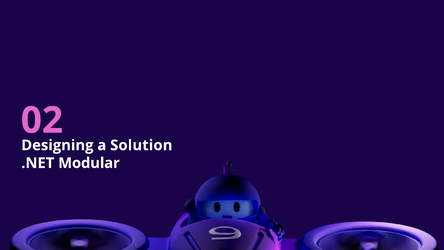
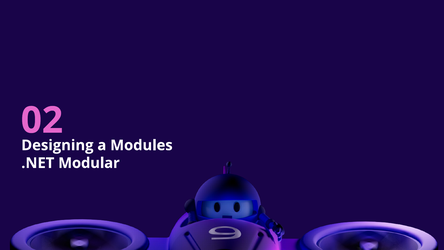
Solution: Solution -> Modules (141, 145)
